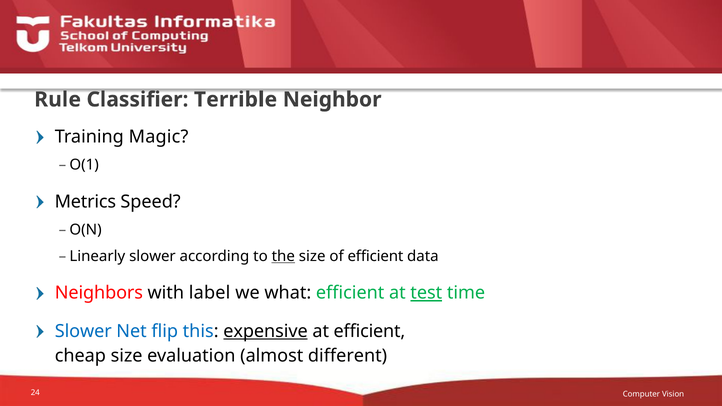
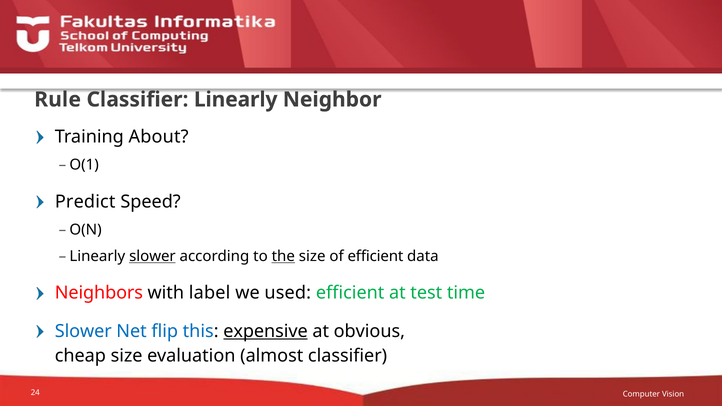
Classifier Terrible: Terrible -> Linearly (236, 100)
Magic: Magic -> About (159, 137)
Metrics: Metrics -> Predict (85, 202)
slower underline: none -> present (152, 256)
what: what -> used (288, 293)
test underline: present -> none (426, 293)
at efficient: efficient -> obvious (369, 331)
almost different: different -> classifier (348, 356)
